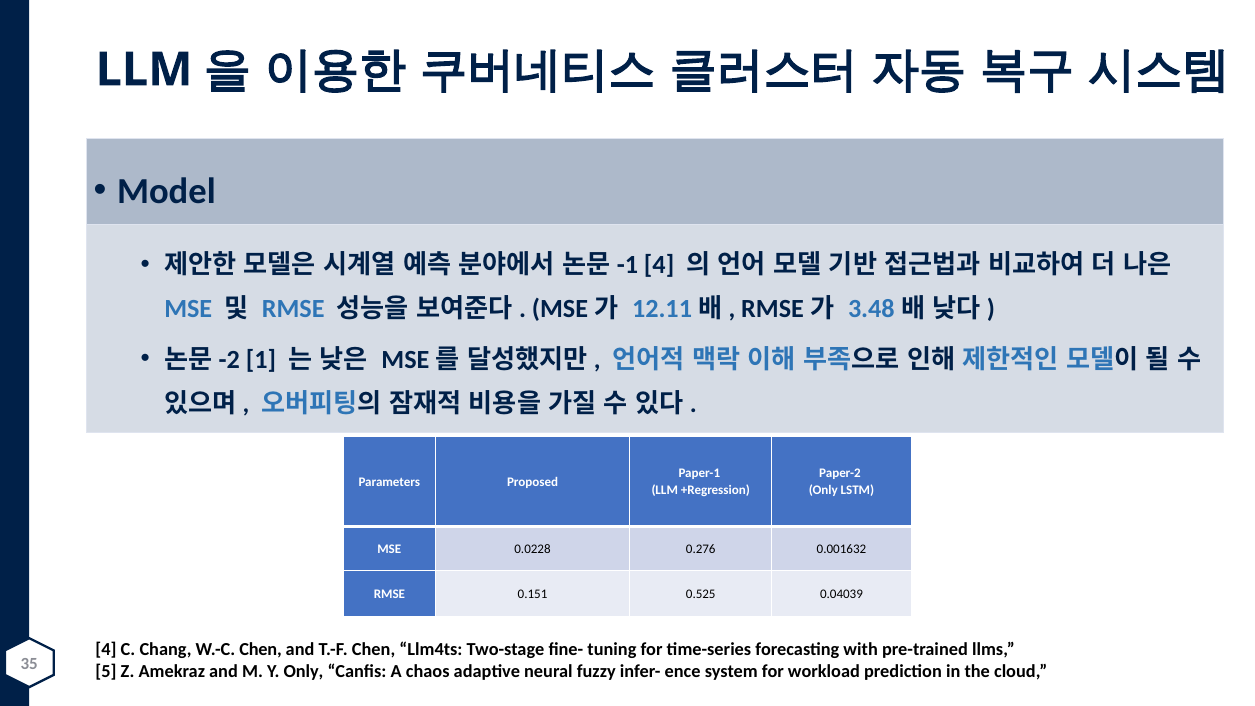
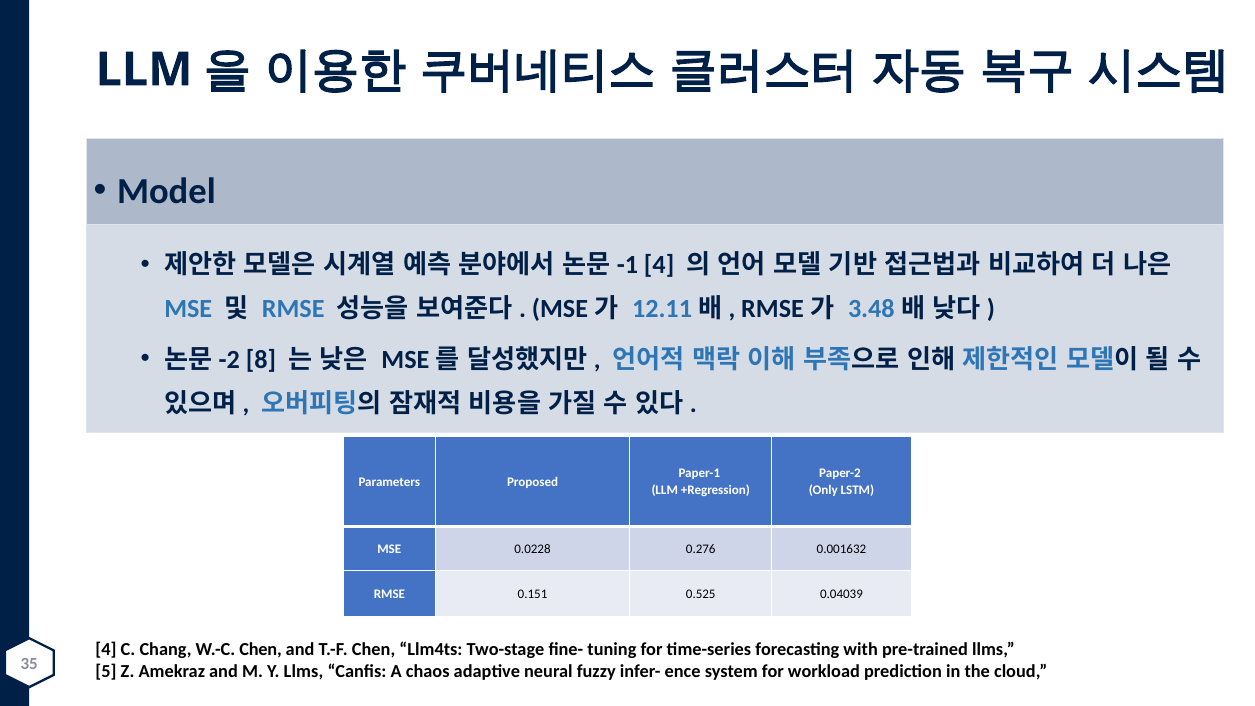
1: 1 -> 8 (261, 360)
Y Only: Only -> Llms (303, 671)
